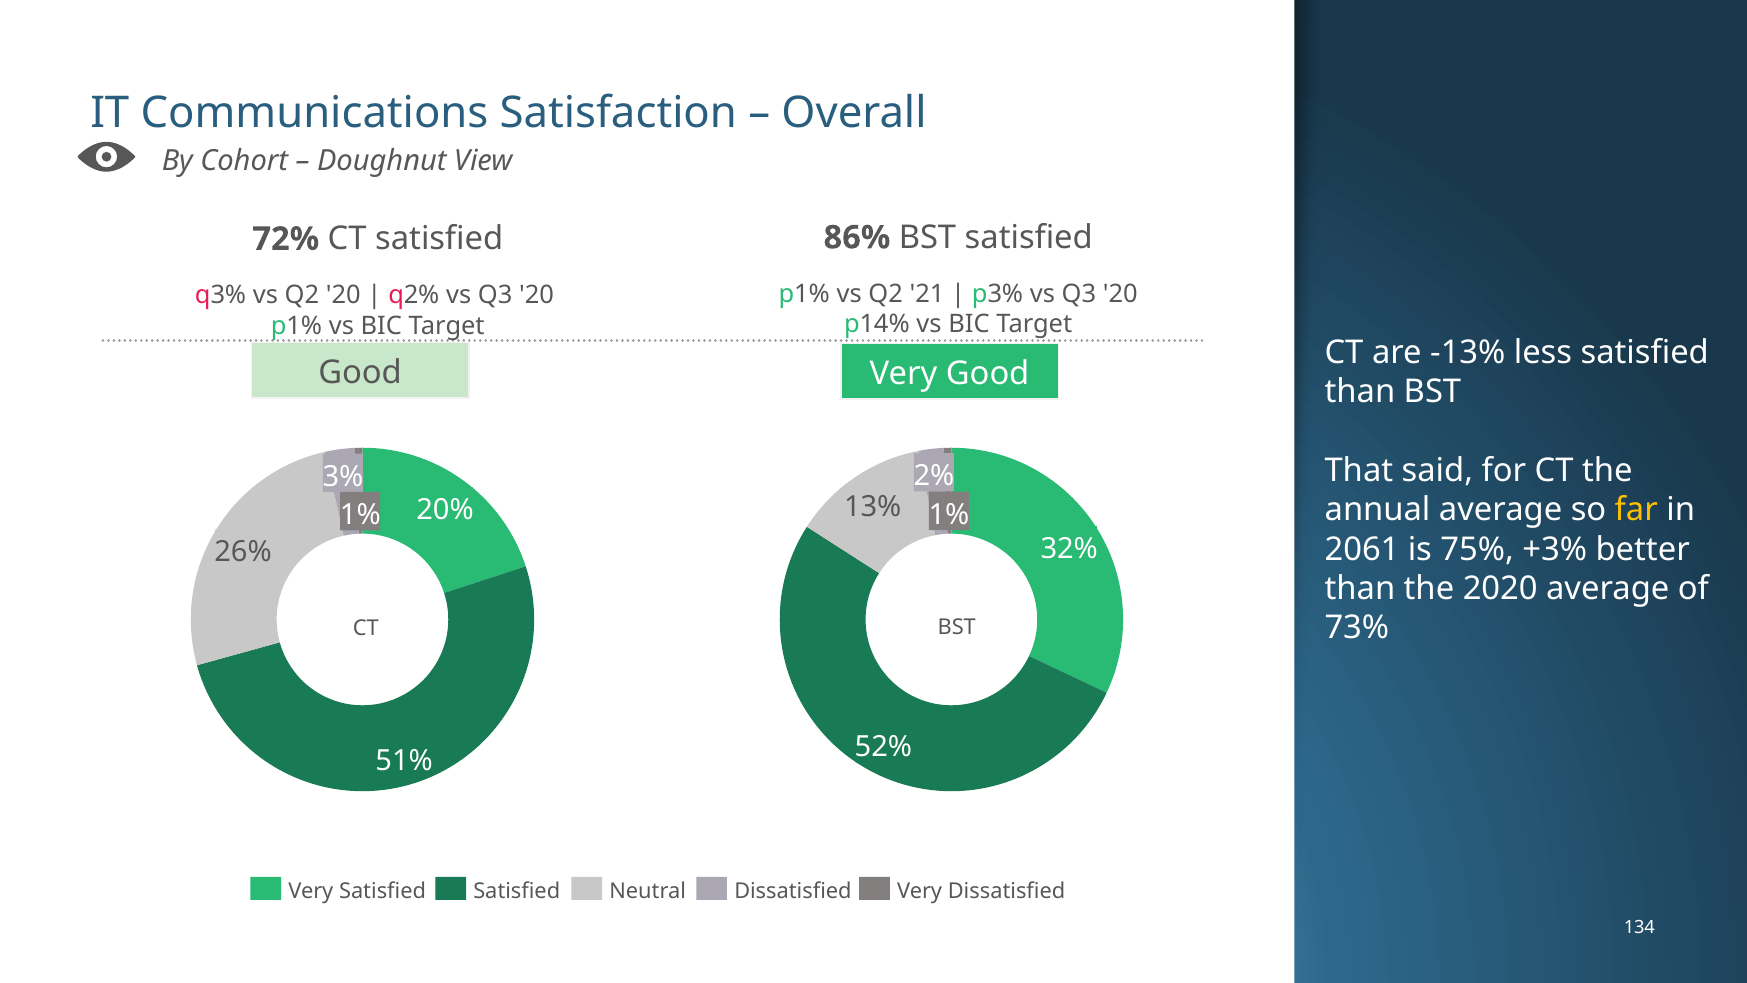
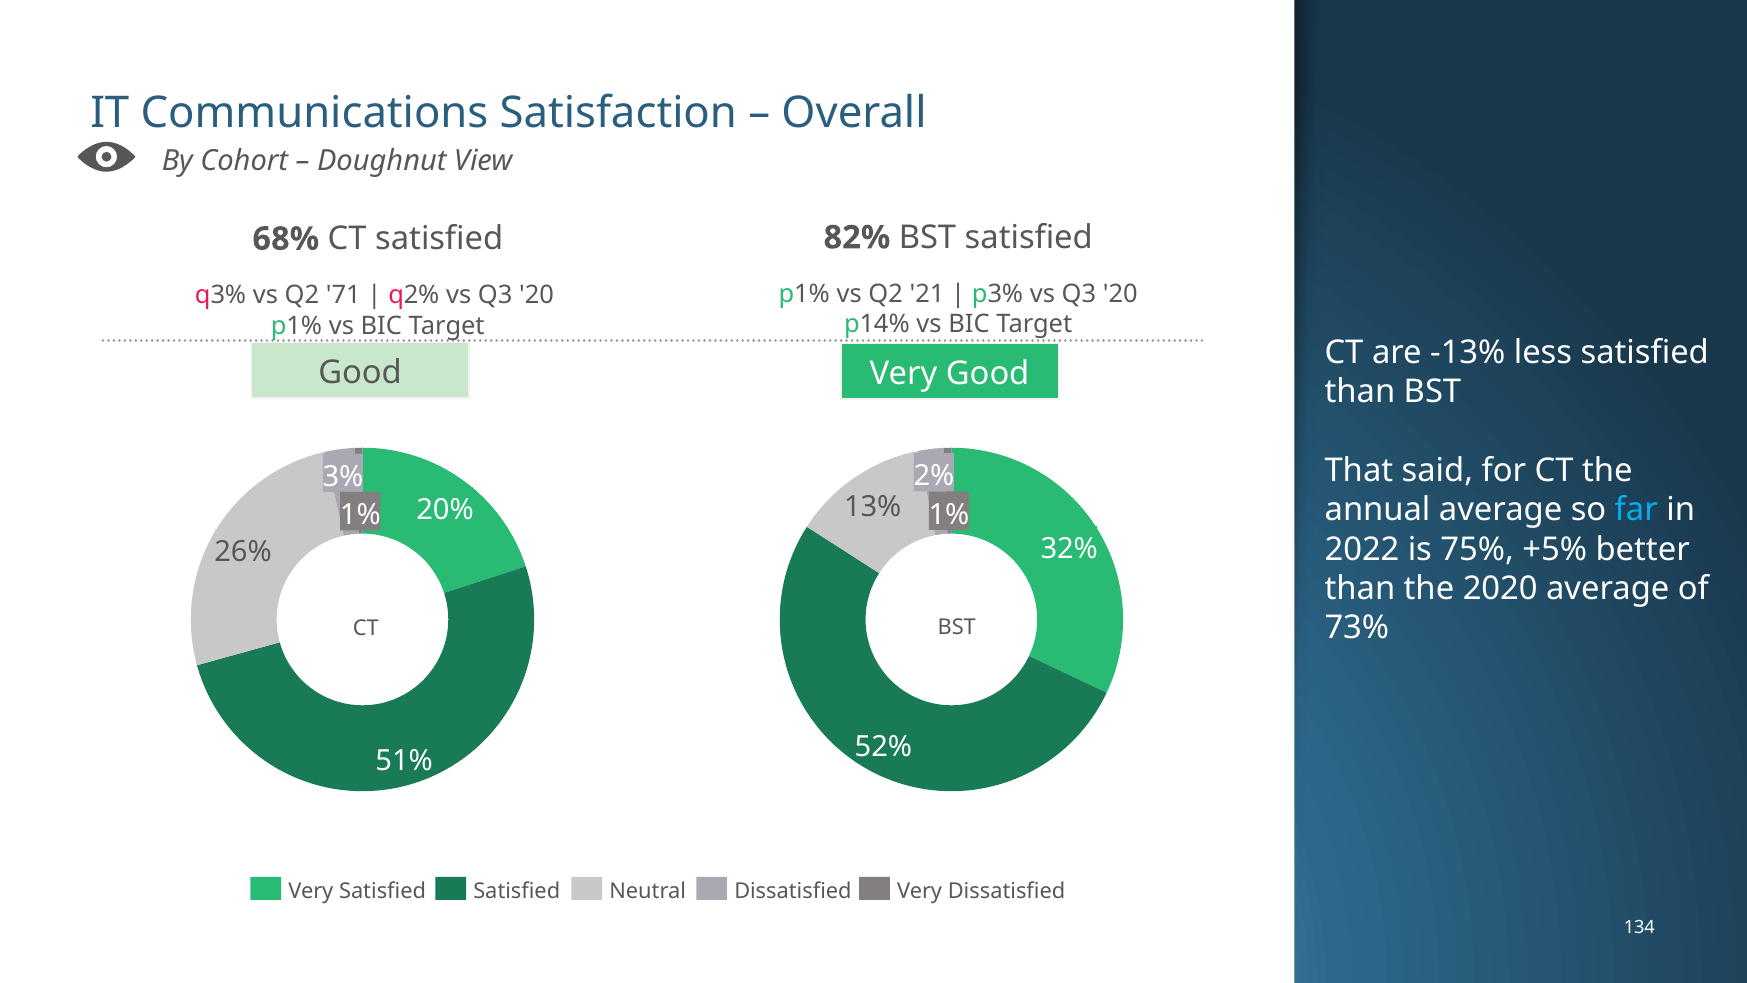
86%: 86% -> 82% (857, 238)
72%: 72% -> 68% (286, 239)
Q2 20: 20 -> 71 (343, 295)
far colour: yellow -> light blue (1636, 510)
2061: 2061 -> 2022 (1362, 549)
+3%: +3% -> +5% (1555, 549)
